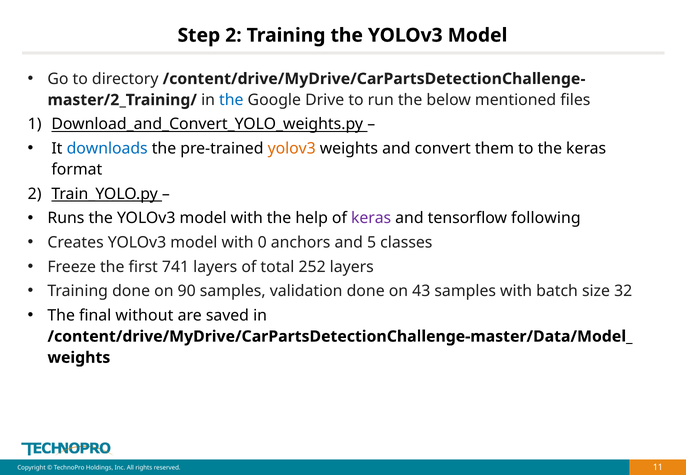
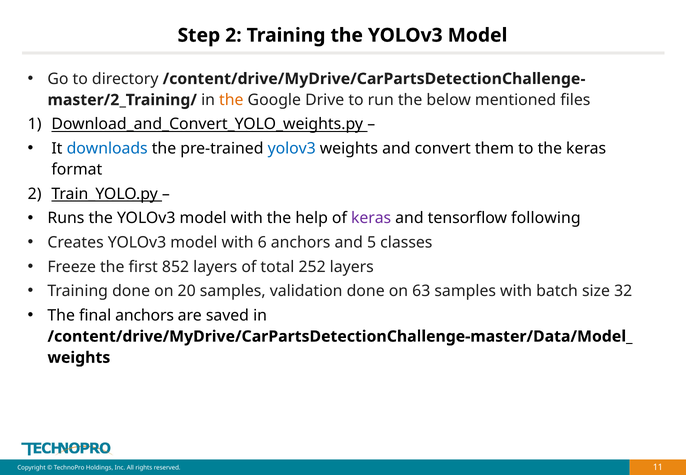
the colour: blue -> orange (231, 100)
yolov3 colour: orange -> blue (292, 148)
0: 0 -> 6 (262, 242)
741: 741 -> 852 (176, 267)
90: 90 -> 20 (187, 291)
43: 43 -> 63 (421, 291)
final without: without -> anchors (145, 315)
